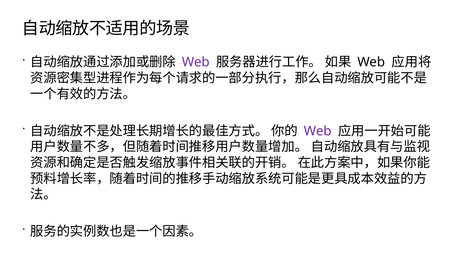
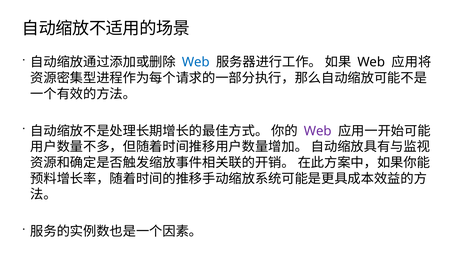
Web colour: purple -> blue (196, 62)
